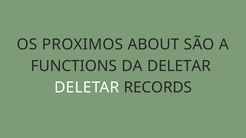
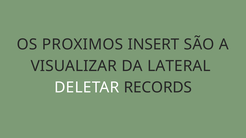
ABOUT: ABOUT -> INSERT (154, 45)
FUNCTIONS: FUNCTIONS -> VISUALIZAR (74, 66)
DA DELETAR: DELETAR -> LATERAL (179, 66)
